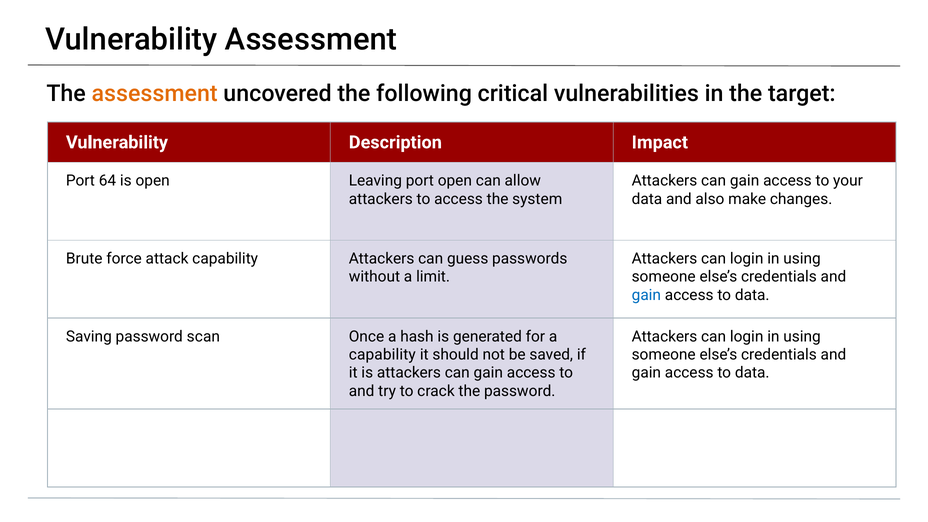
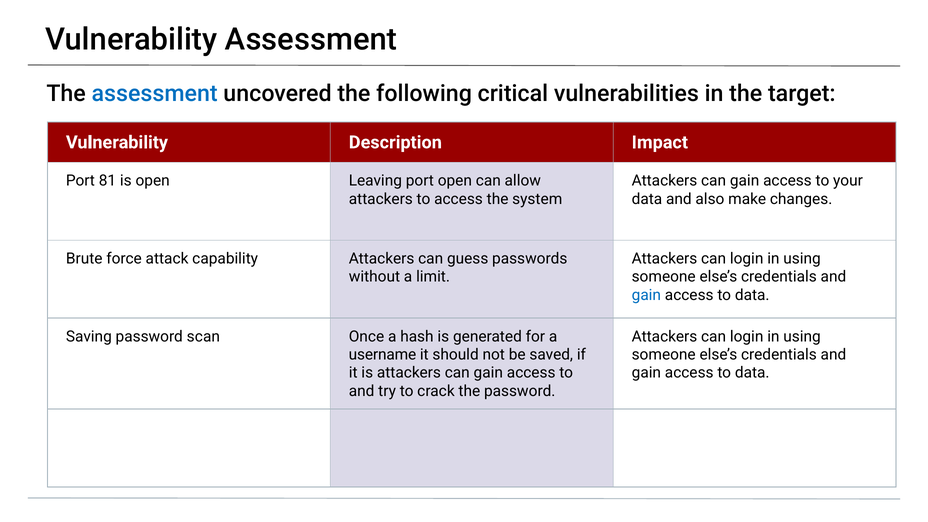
assessment colour: orange -> blue (155, 93)
64: 64 -> 81 (107, 181)
capability: capability -> username (382, 355)
